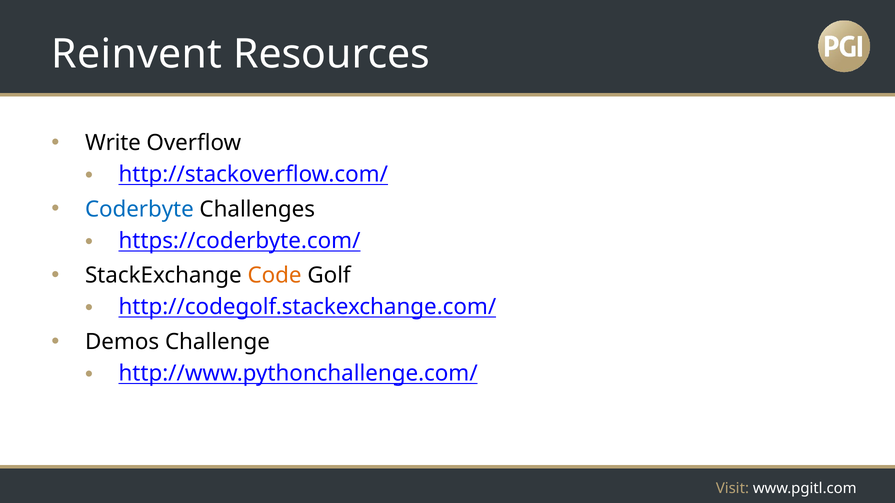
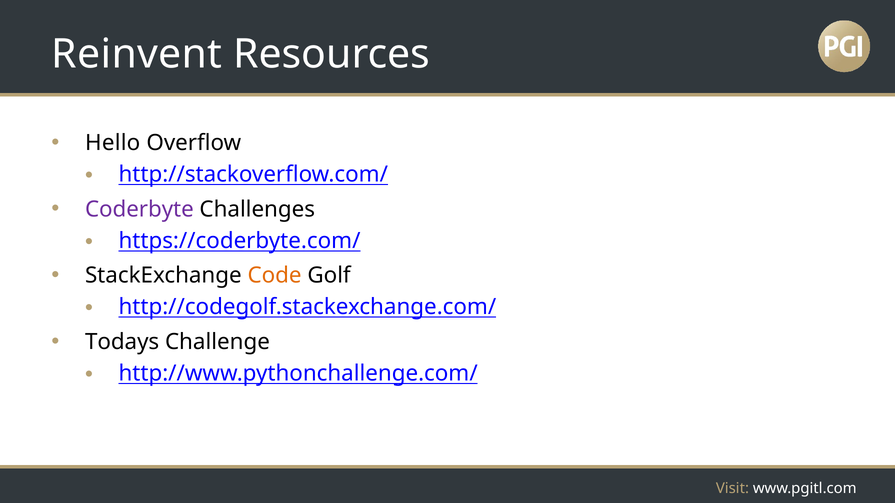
Write: Write -> Hello (113, 143)
Coderbyte colour: blue -> purple (139, 210)
Demos: Demos -> Todays (122, 342)
